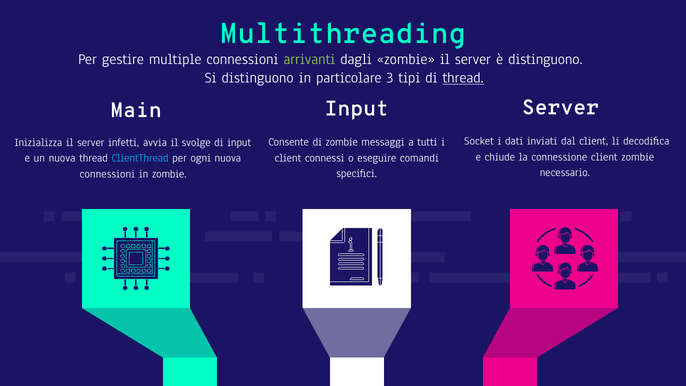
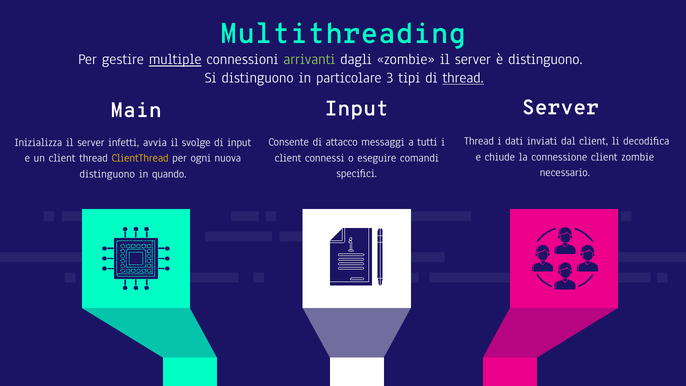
multiple underline: none -> present (175, 59)
Socket: Socket -> Thread (479, 141)
di zombie: zombie -> attacco (342, 142)
un nuova: nuova -> client (62, 158)
ClientThread colour: light blue -> yellow (140, 158)
connessioni: connessioni -> distinguono (107, 174)
in zombie: zombie -> quando (169, 174)
